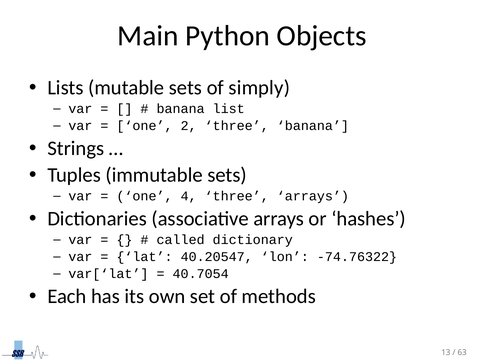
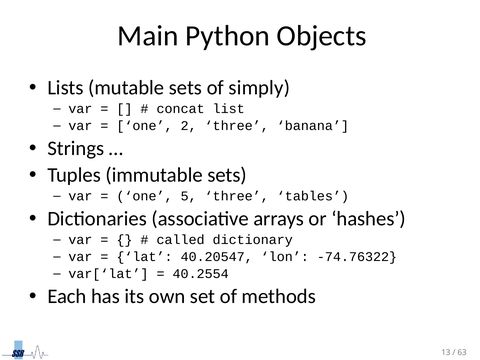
banana: banana -> concat (181, 109)
4: 4 -> 5 (189, 196)
three arrays: arrays -> tables (313, 196)
40.7054: 40.7054 -> 40.2554 (201, 274)
